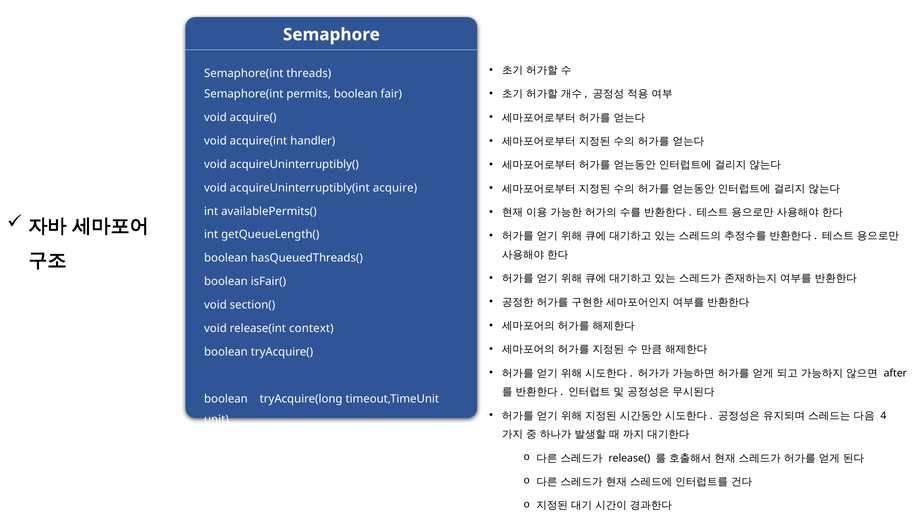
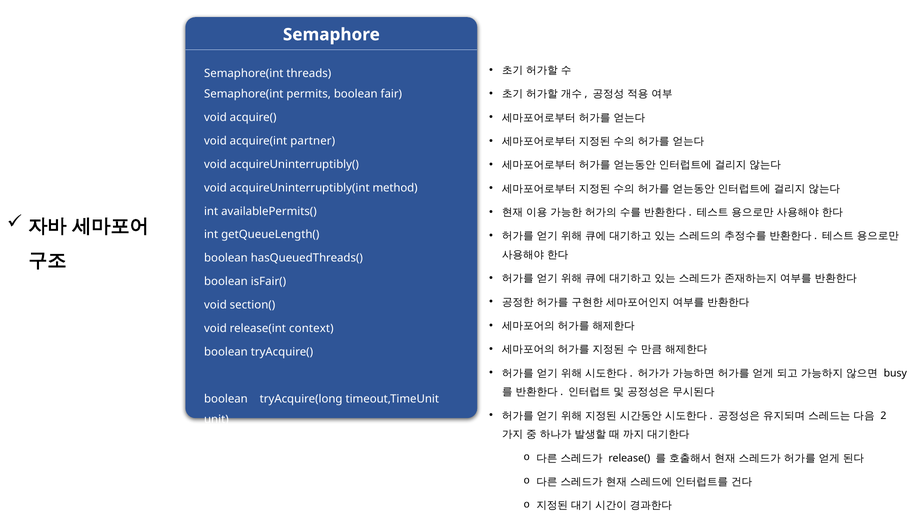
handler: handler -> partner (313, 141)
acquire: acquire -> method (395, 188)
after: after -> busy (895, 373)
4: 4 -> 2 (883, 416)
